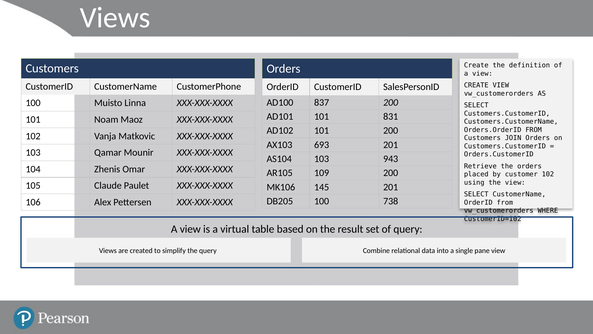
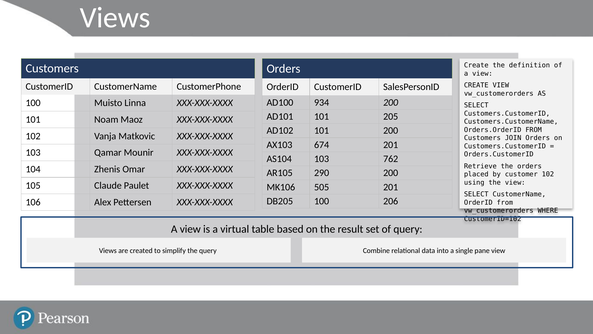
837: 837 -> 934 (322, 102)
831: 831 -> 205 (391, 116)
693: 693 -> 674 (322, 145)
943: 943 -> 762 (391, 159)
109: 109 -> 290 (322, 173)
145: 145 -> 505 (322, 187)
738: 738 -> 206 (391, 201)
